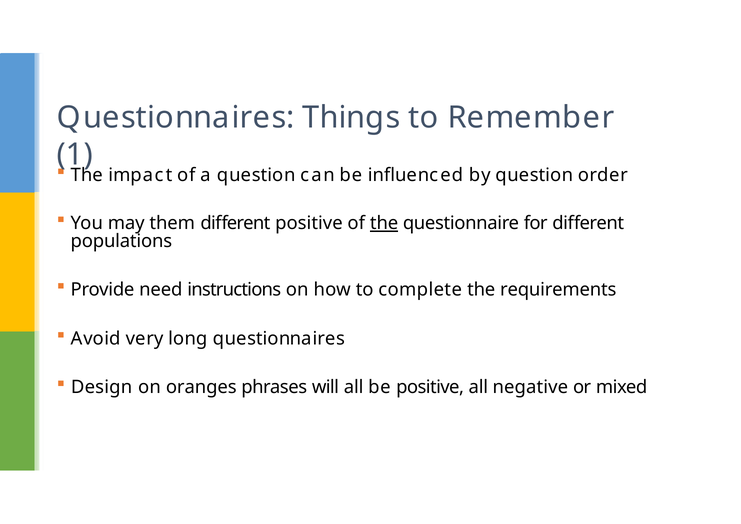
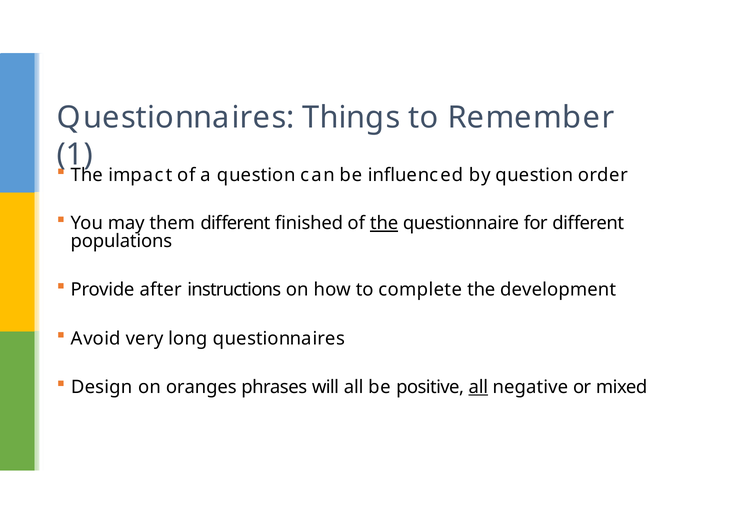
different positive: positive -> finished (309, 223)
need: need -> after (161, 290)
requirements: requirements -> development (558, 290)
all underline: none -> present (478, 387)
